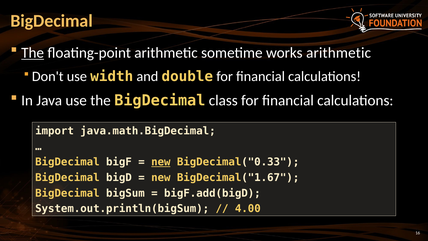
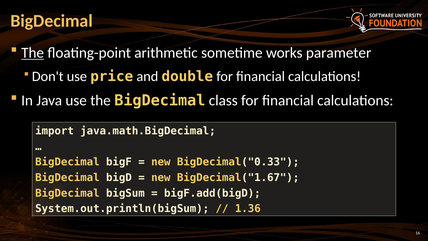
works arithmetic: arithmetic -> parameter (339, 53)
width: width -> price (112, 77)
new underline: present -> none (161, 162)
4.00: 4.00 -> 1.36 (248, 209)
